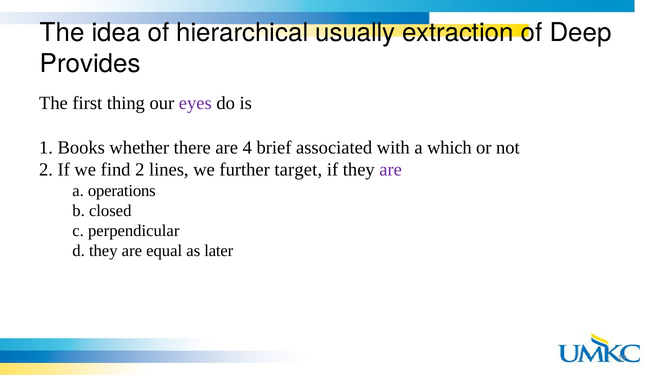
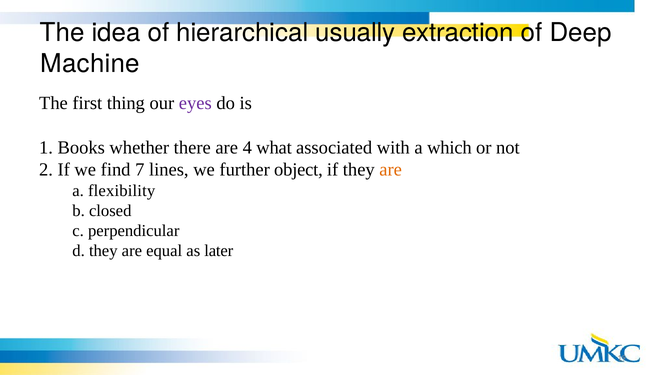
Provides: Provides -> Machine (90, 64)
brief: brief -> what (274, 147)
find 2: 2 -> 7 (140, 170)
target: target -> object (298, 170)
are colour: purple -> orange (391, 170)
operations: operations -> flexibility (122, 191)
